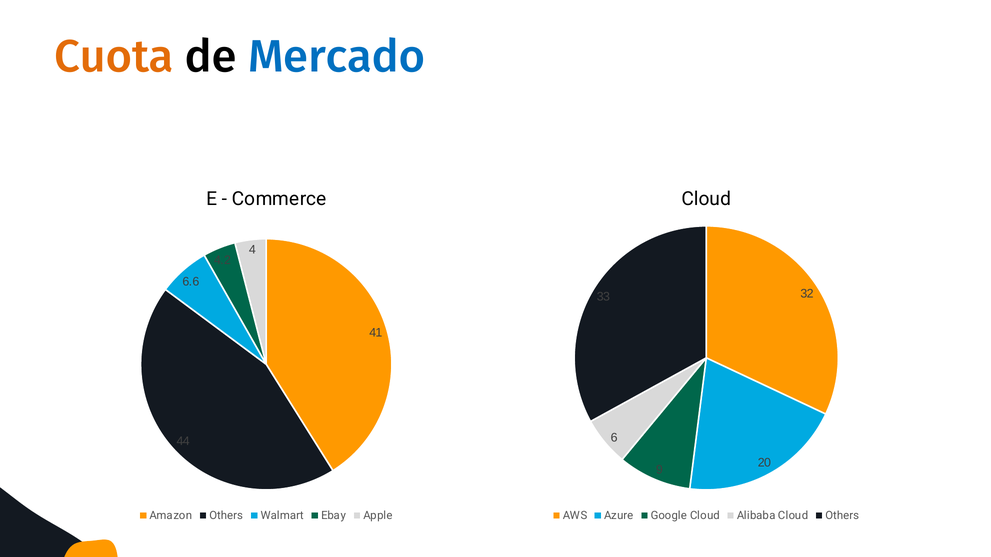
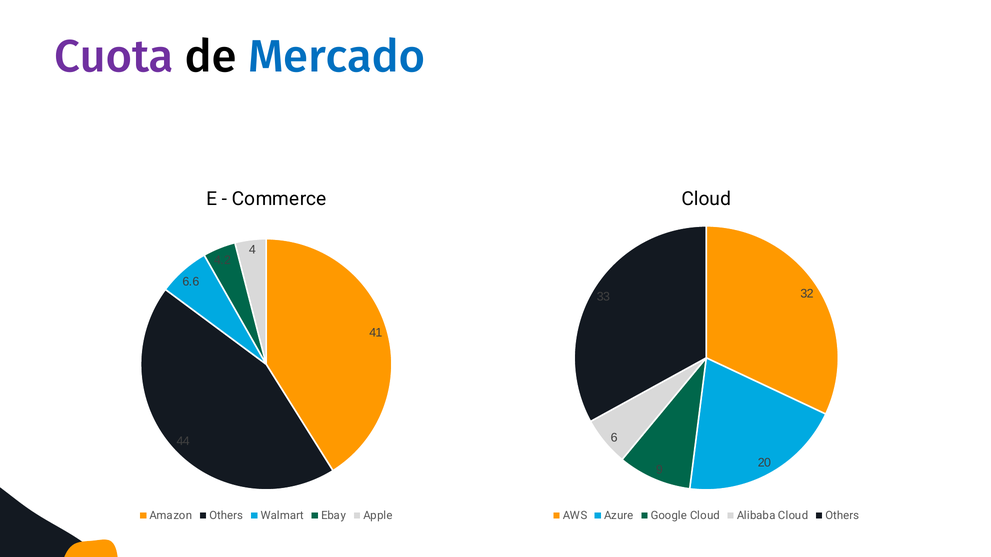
Cuota colour: orange -> purple (114, 57)
